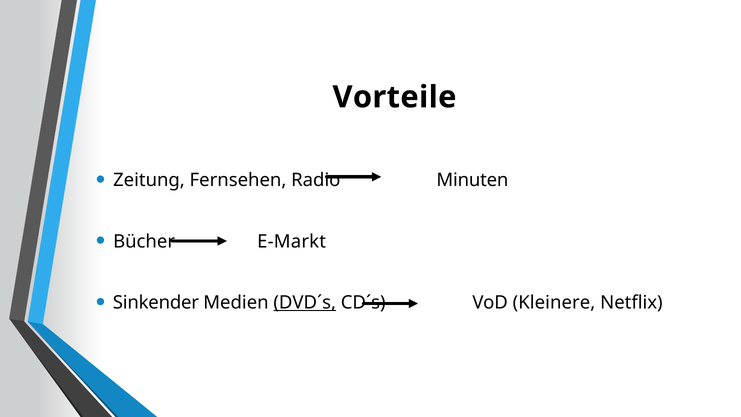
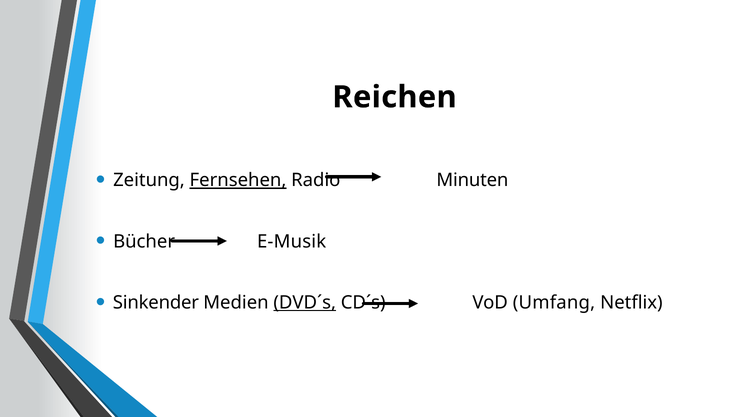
Vorteile: Vorteile -> Reichen (394, 97)
Fernsehen underline: none -> present (238, 180)
E-Markt: E-Markt -> E-Musik (292, 241)
Kleinere: Kleinere -> Umfang (554, 302)
